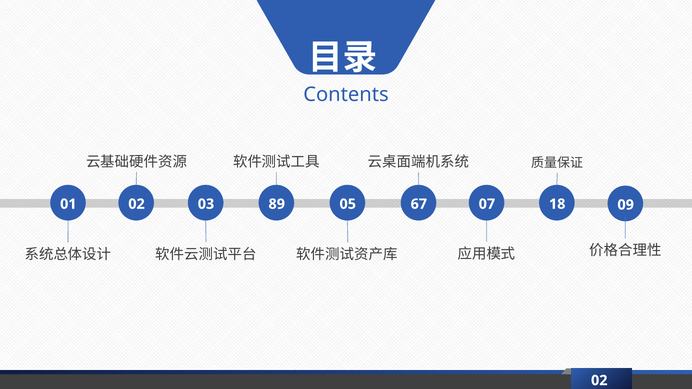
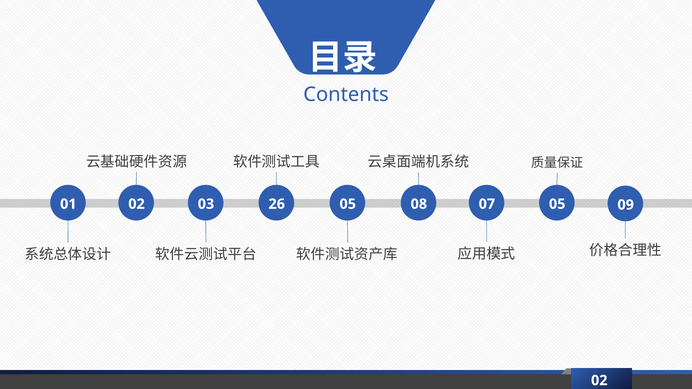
89: 89 -> 26 (277, 204)
67: 67 -> 08 (419, 204)
07 18: 18 -> 05 (557, 204)
